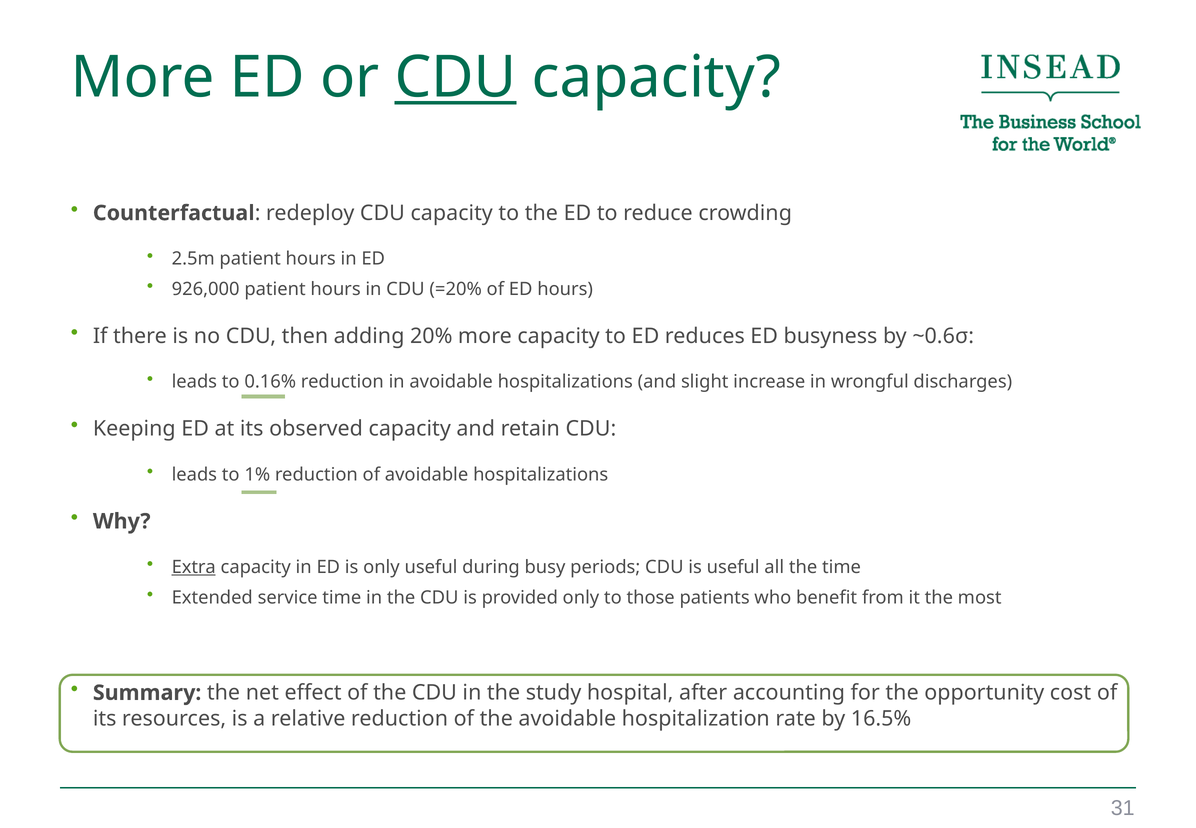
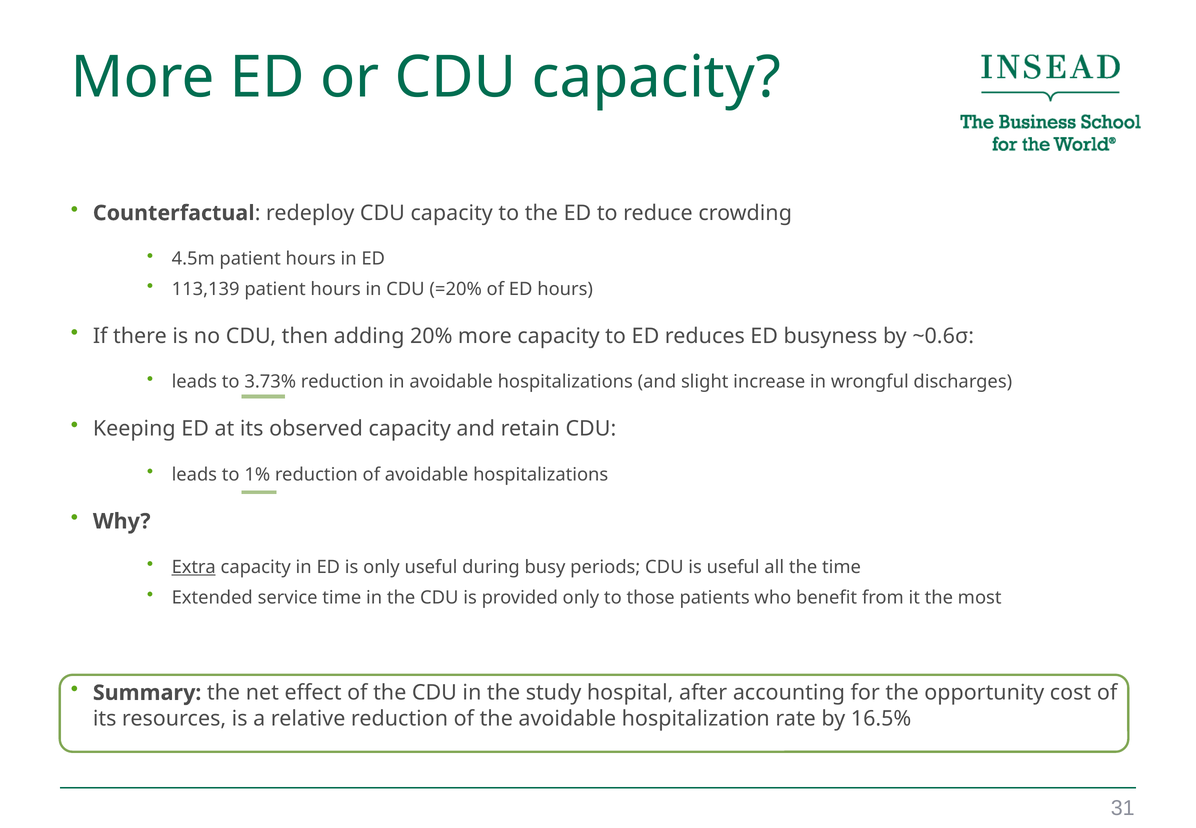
CDU underline: present -> none (456, 78)
2.5m: 2.5m -> 4.5m (193, 259)
926,000: 926,000 -> 113,139 (206, 289)
0.16%: 0.16% -> 3.73% (270, 382)
